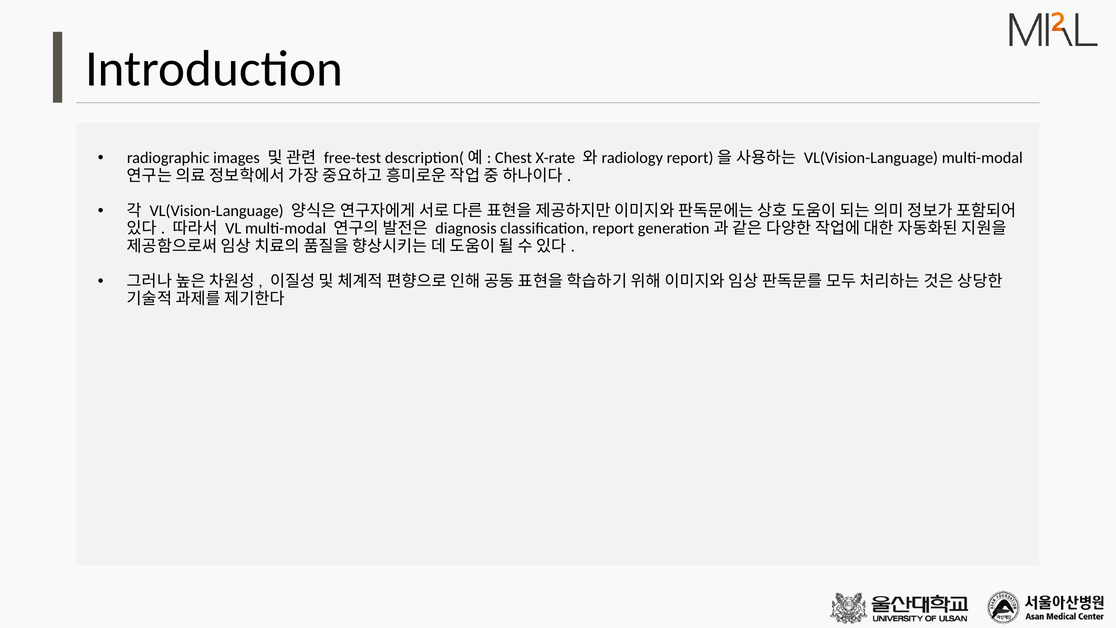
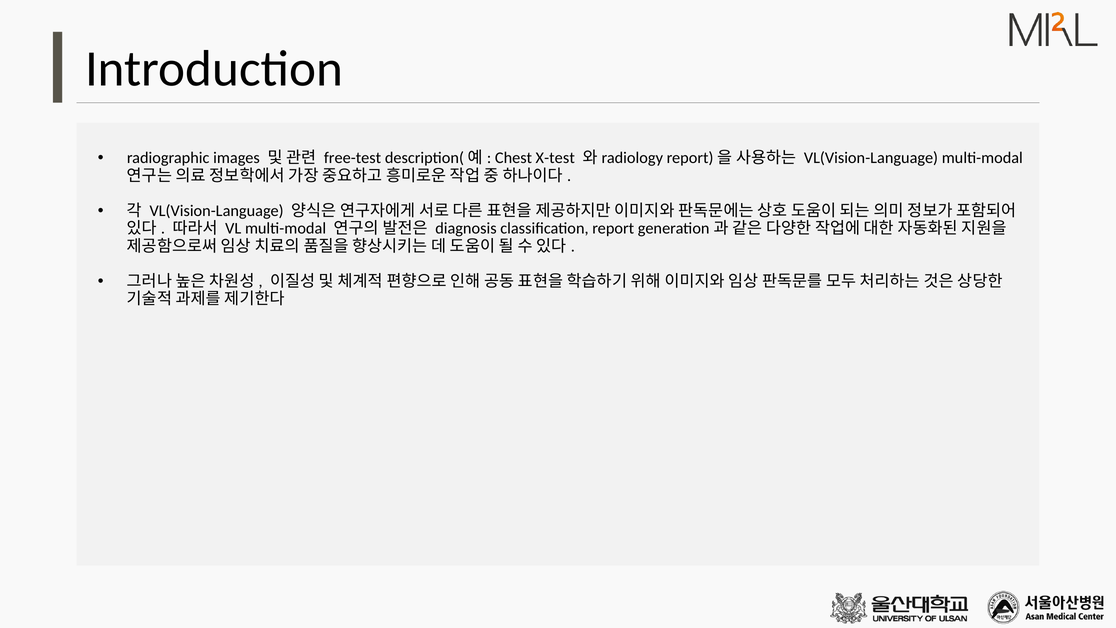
X-rate: X-rate -> X-test (555, 158)
